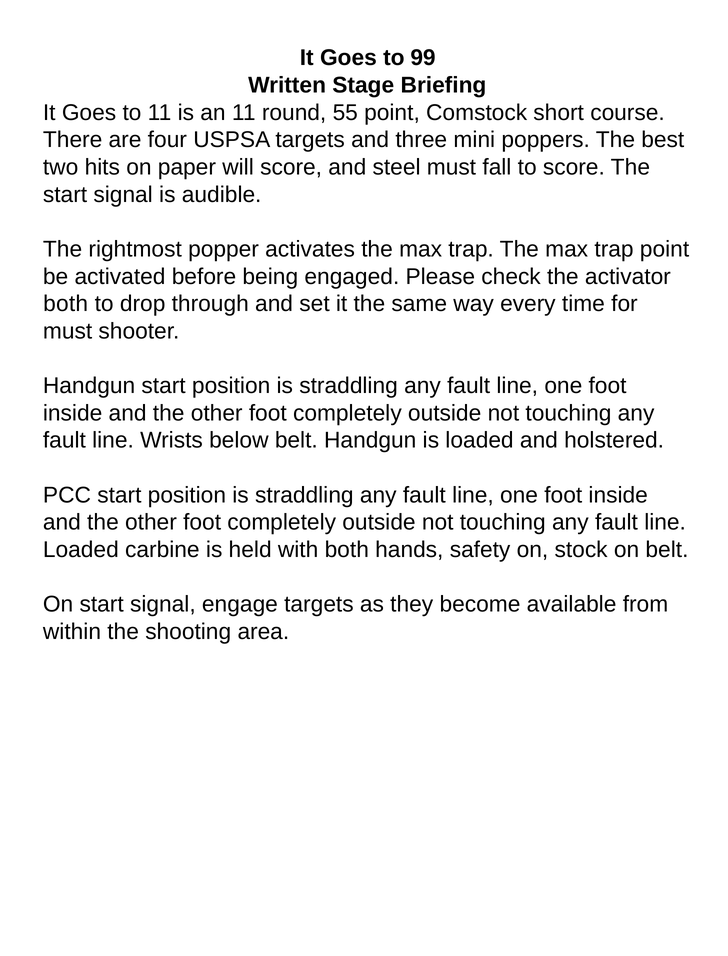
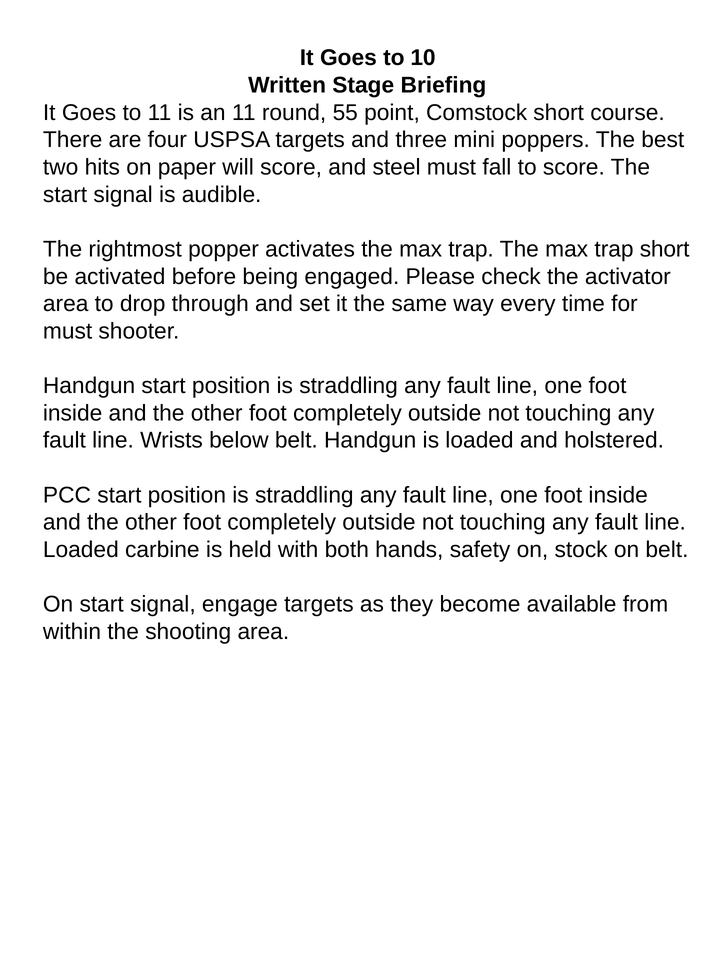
99: 99 -> 10 (423, 58)
trap point: point -> short (665, 249)
both: both -> area (66, 304)
